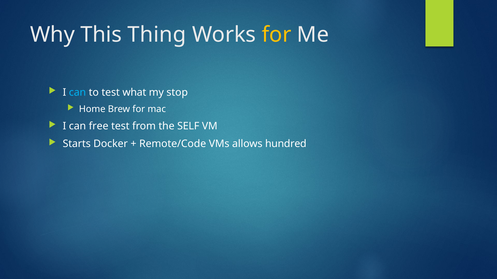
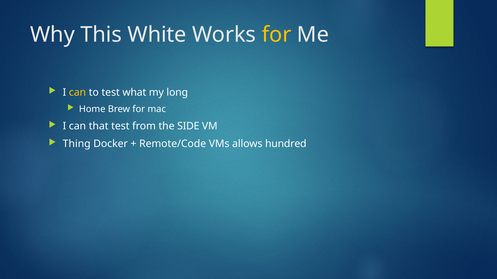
Thing: Thing -> White (157, 35)
can colour: light blue -> yellow (77, 92)
stop: stop -> long (177, 92)
free: free -> that (99, 126)
SELF: SELF -> SIDE (188, 126)
Starts: Starts -> Thing (77, 144)
